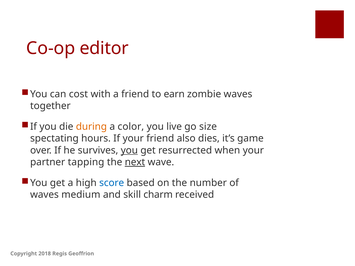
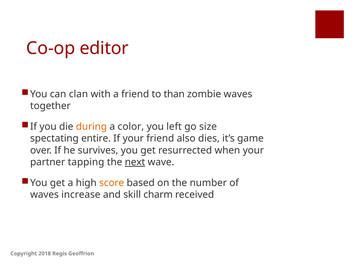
cost: cost -> clan (78, 94)
earn: earn -> than (174, 94)
live: live -> left (174, 127)
hours: hours -> entire (96, 139)
you underline: present -> none (129, 150)
score colour: blue -> orange (112, 183)
medium: medium -> increase (81, 195)
